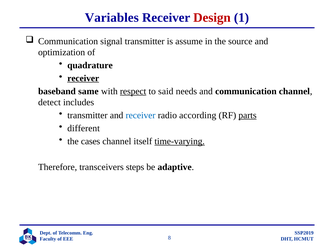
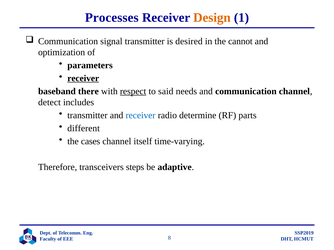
Variables: Variables -> Processes (112, 18)
Design colour: red -> orange (212, 18)
assume: assume -> desired (189, 41)
source: source -> cannot (240, 41)
quadrature: quadrature -> parameters (90, 65)
same: same -> there (88, 91)
according: according -> determine (198, 116)
parts underline: present -> none (248, 116)
time-varying underline: present -> none (180, 142)
